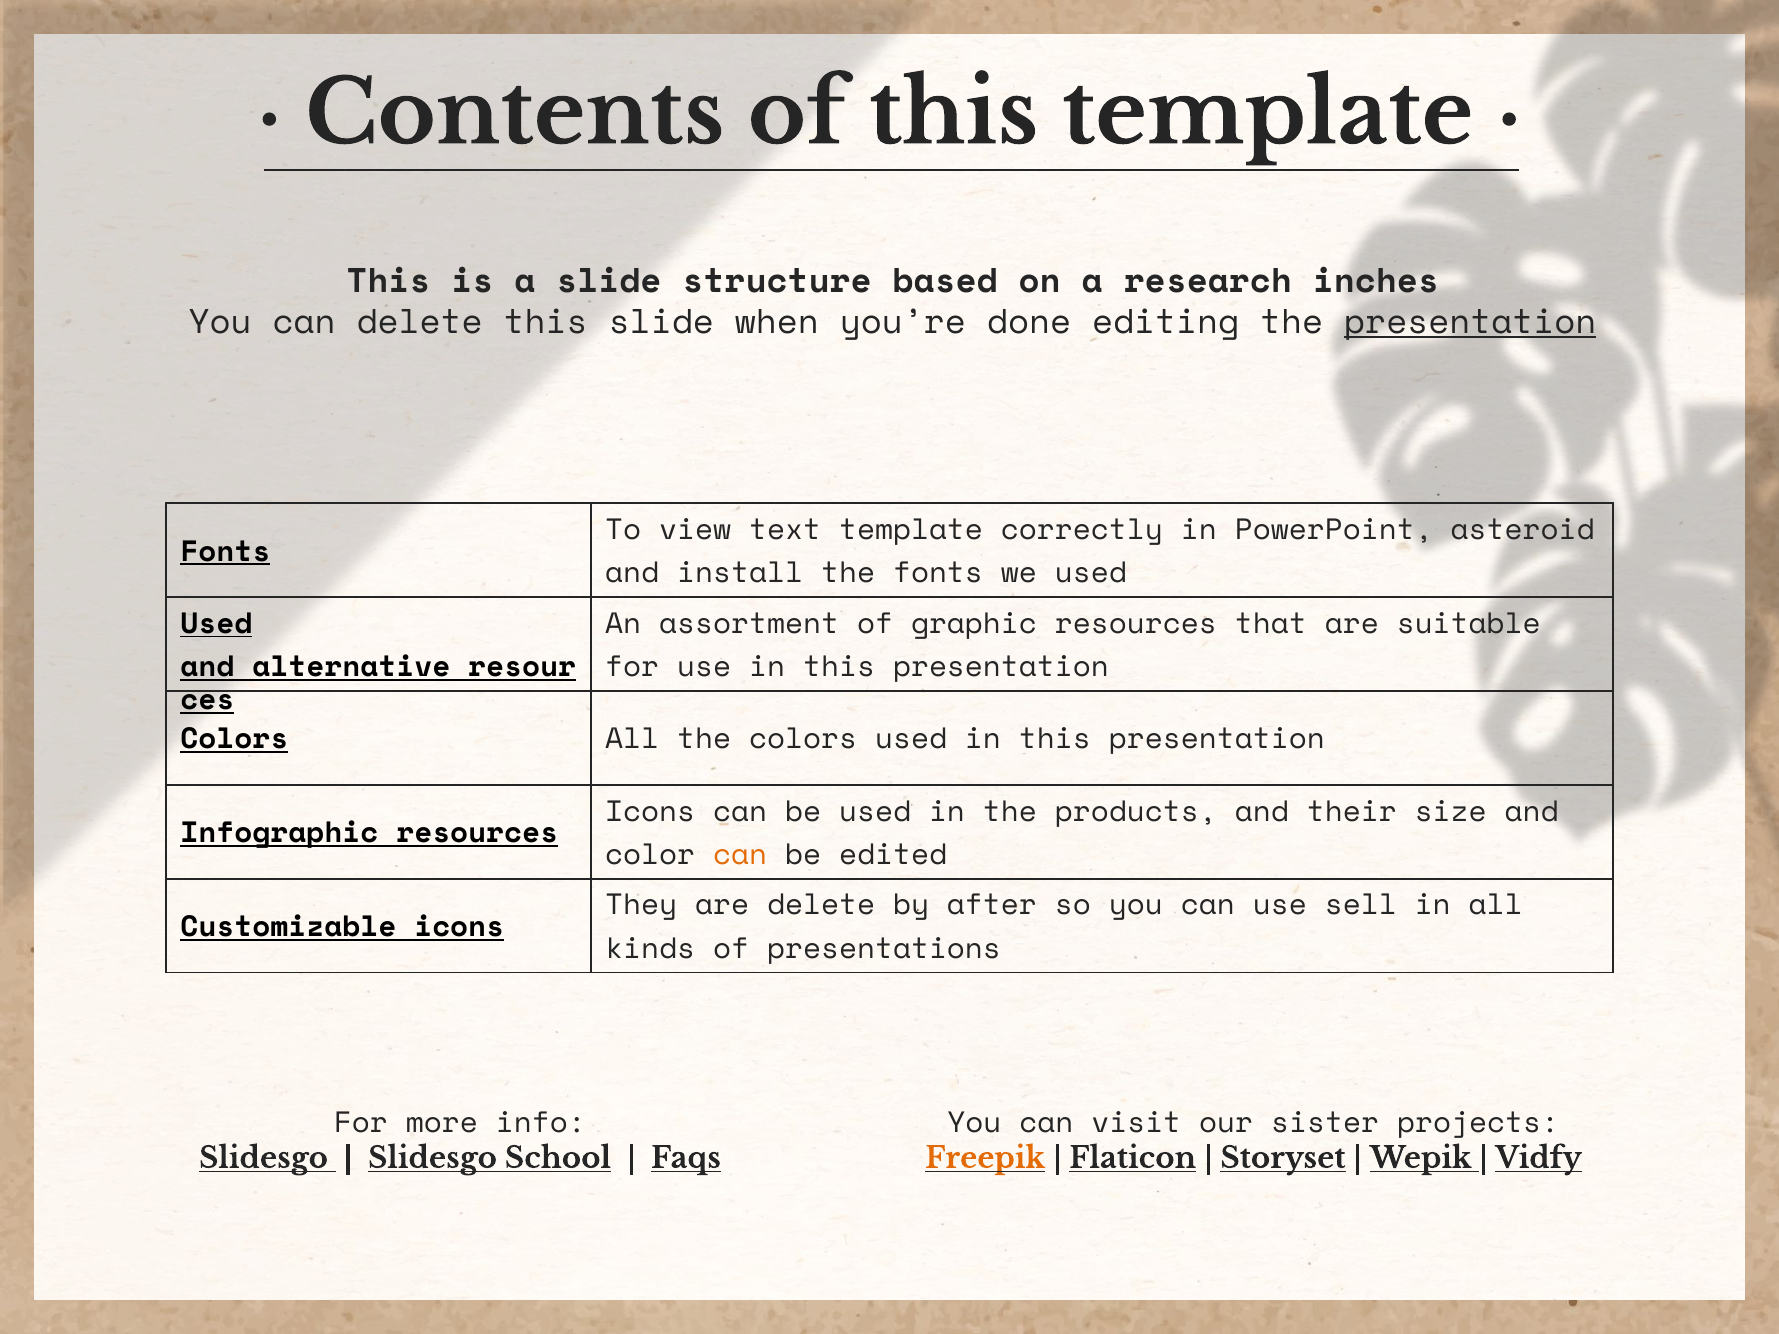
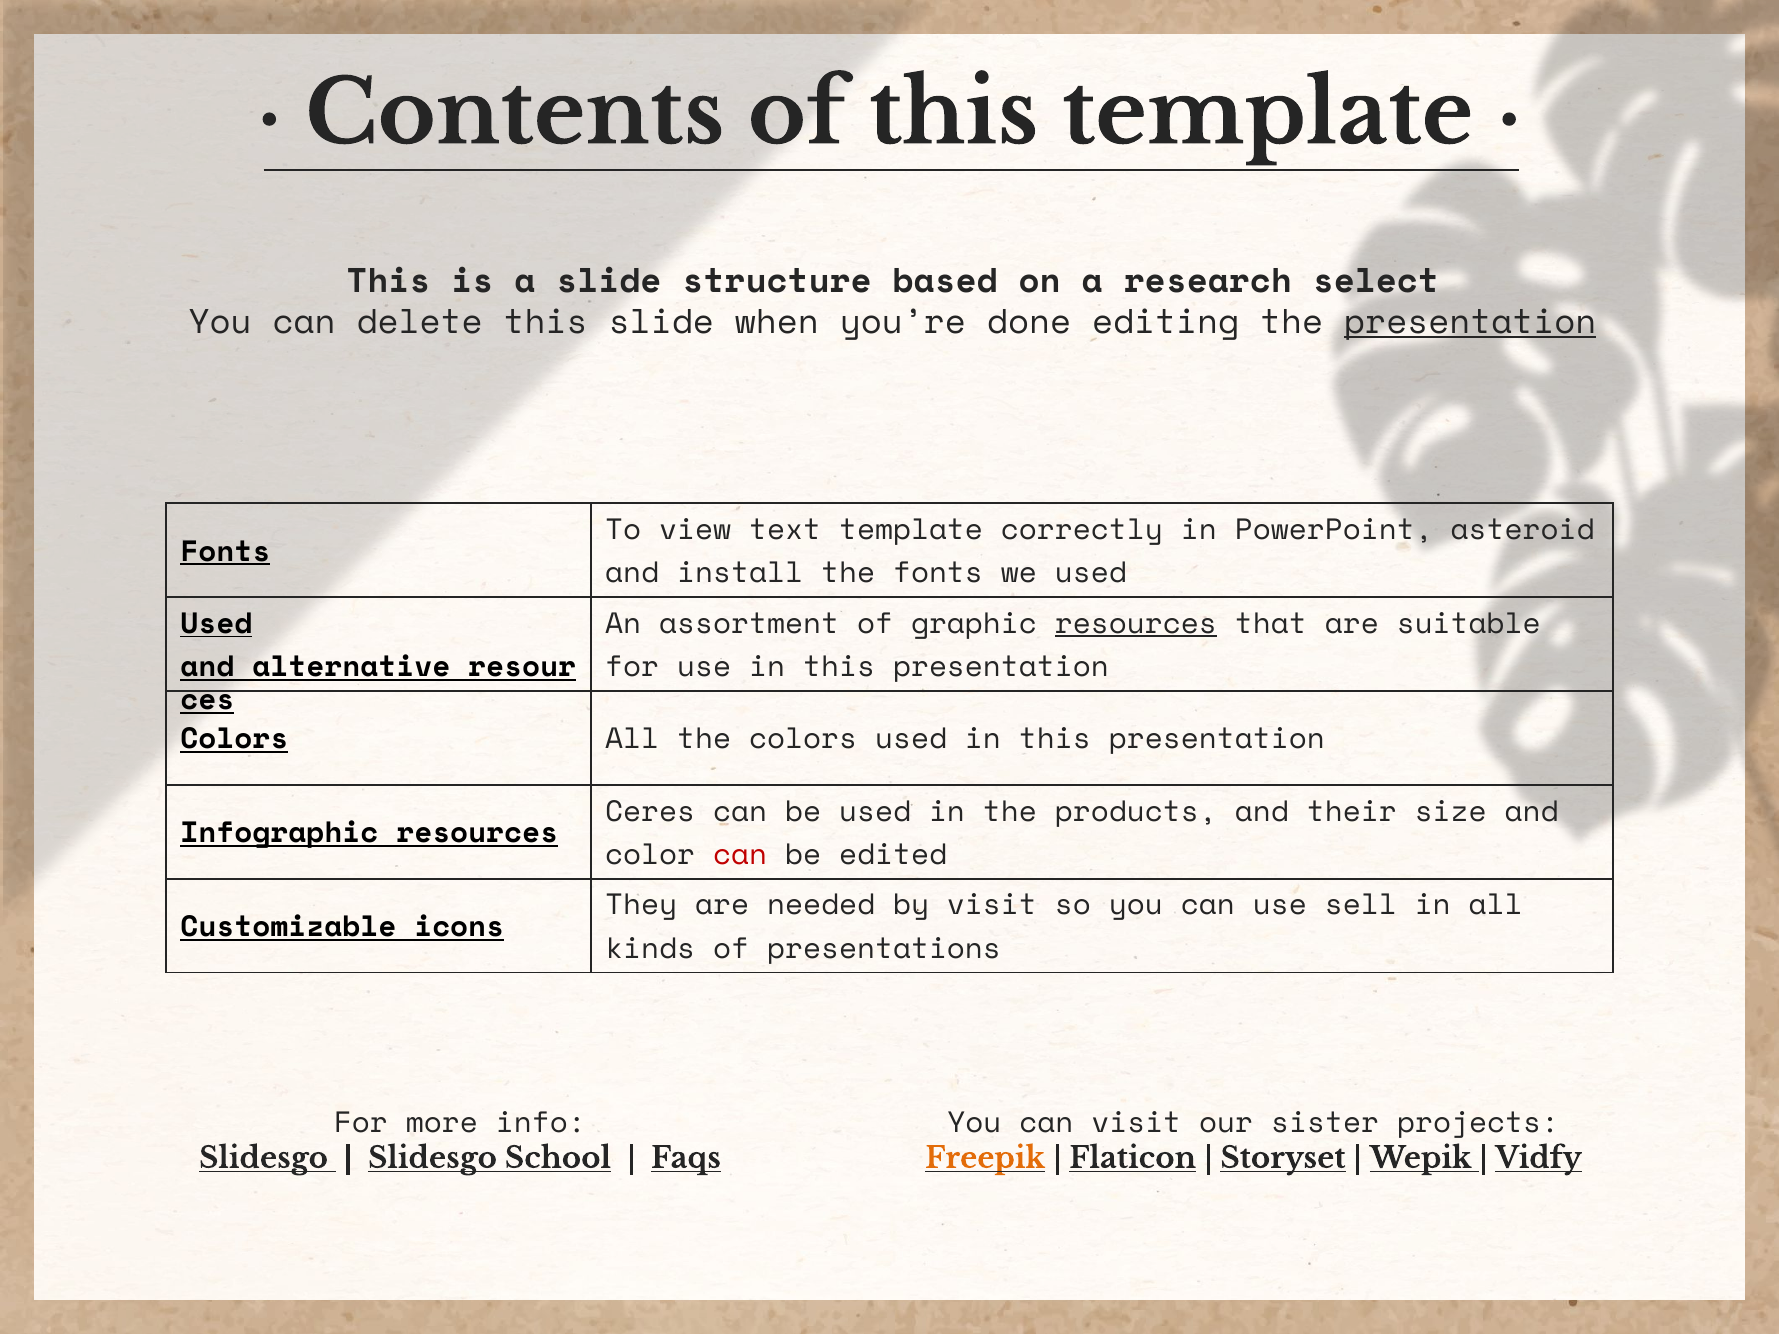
inches: inches -> select (1376, 281)
resources underline: none -> present (1136, 624)
Icons: Icons -> Ceres (650, 812)
can colour: orange -> red (740, 855)
are delete: delete -> needed (821, 905)
by after: after -> visit (992, 905)
